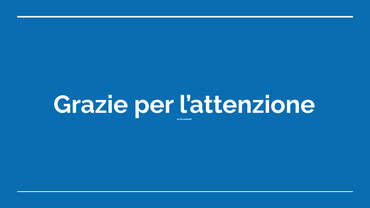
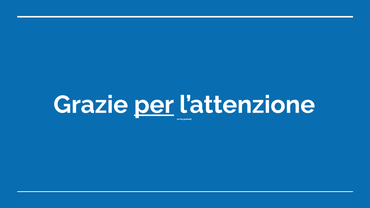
per underline: none -> present (154, 105)
